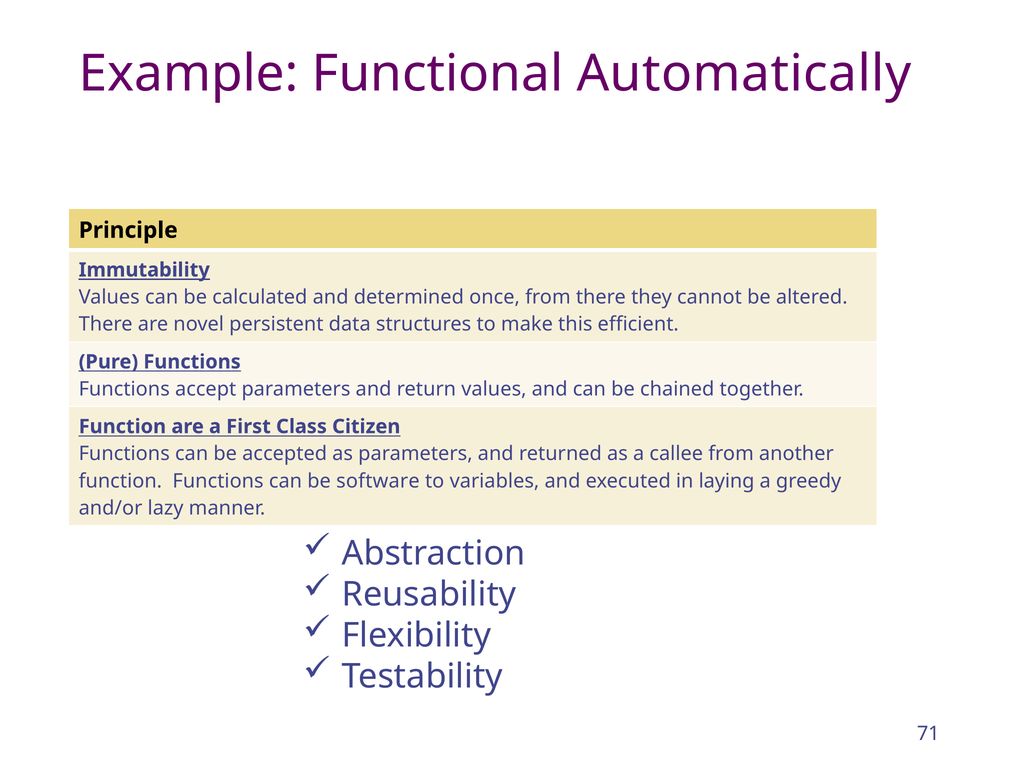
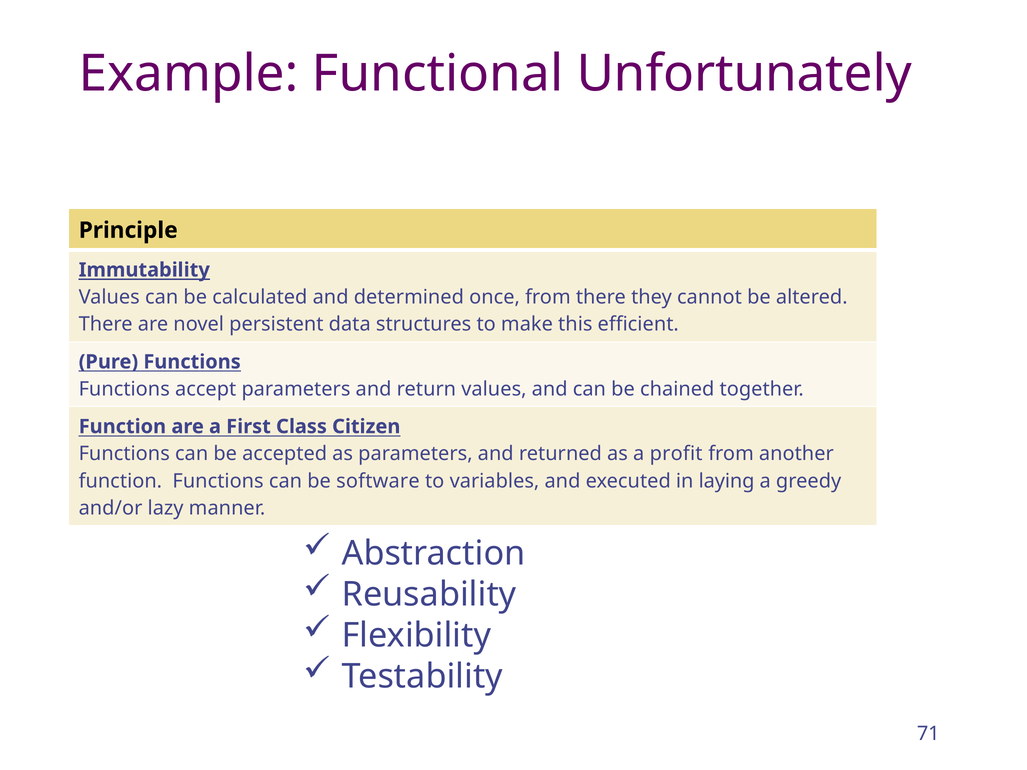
Automatically: Automatically -> Unfortunately (744, 74)
callee: callee -> profit (676, 454)
